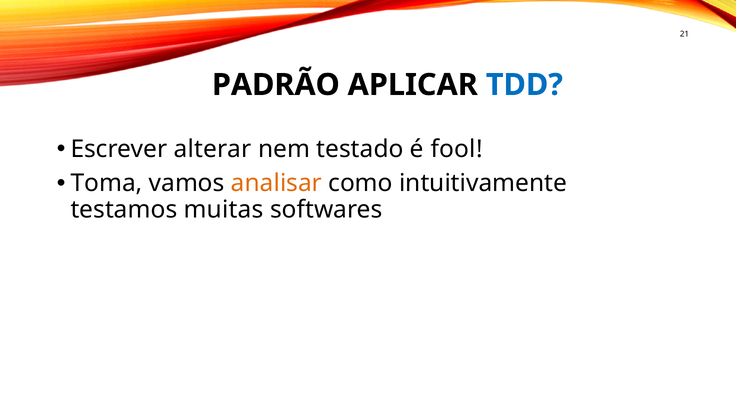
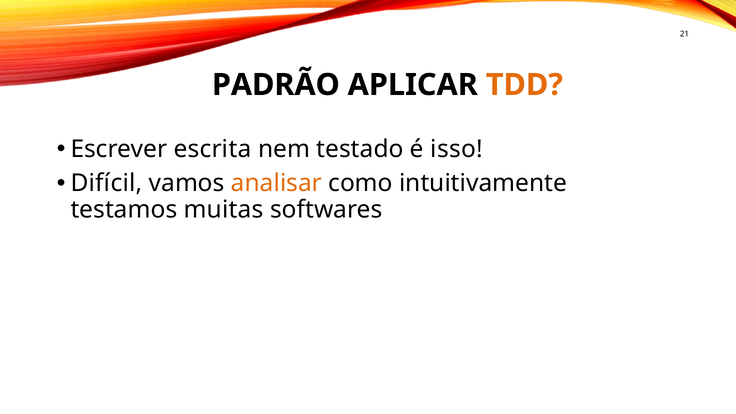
TDD colour: blue -> orange (524, 85)
alterar: alterar -> escrita (212, 149)
fool: fool -> isso (457, 149)
Toma: Toma -> Difícil (106, 183)
